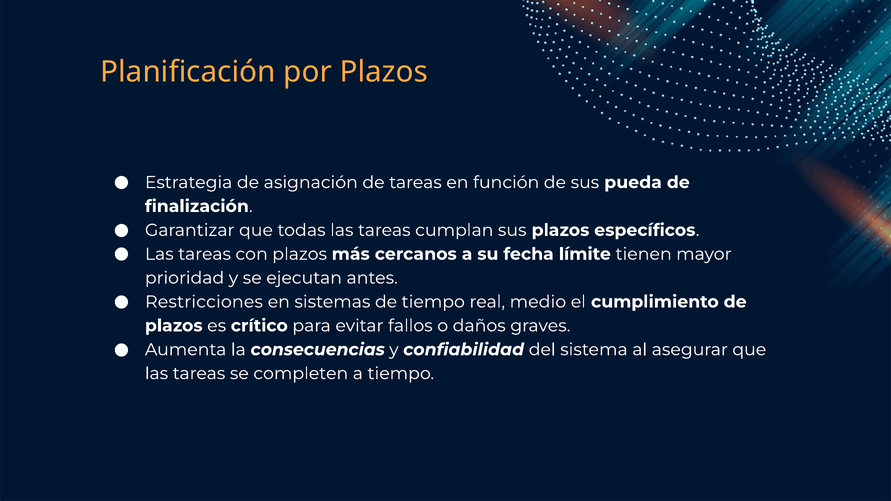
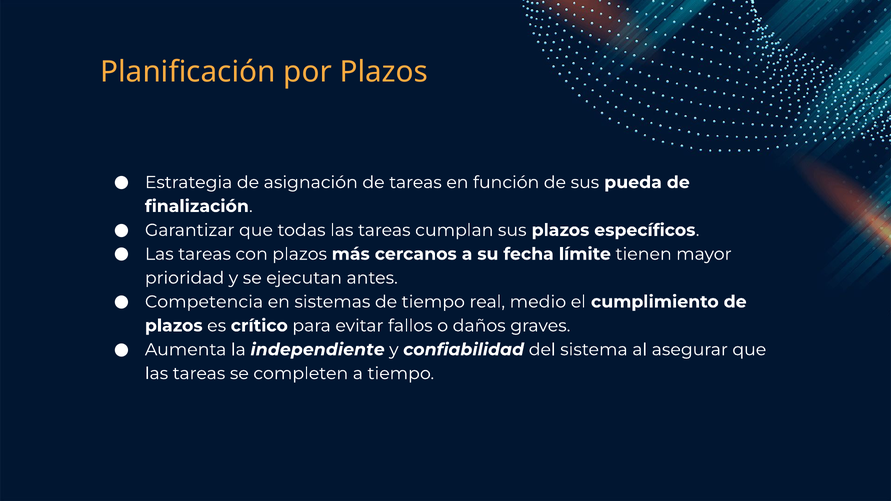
Restricciones: Restricciones -> Competencia (204, 302)
consecuencias: consecuencias -> independiente (318, 350)
